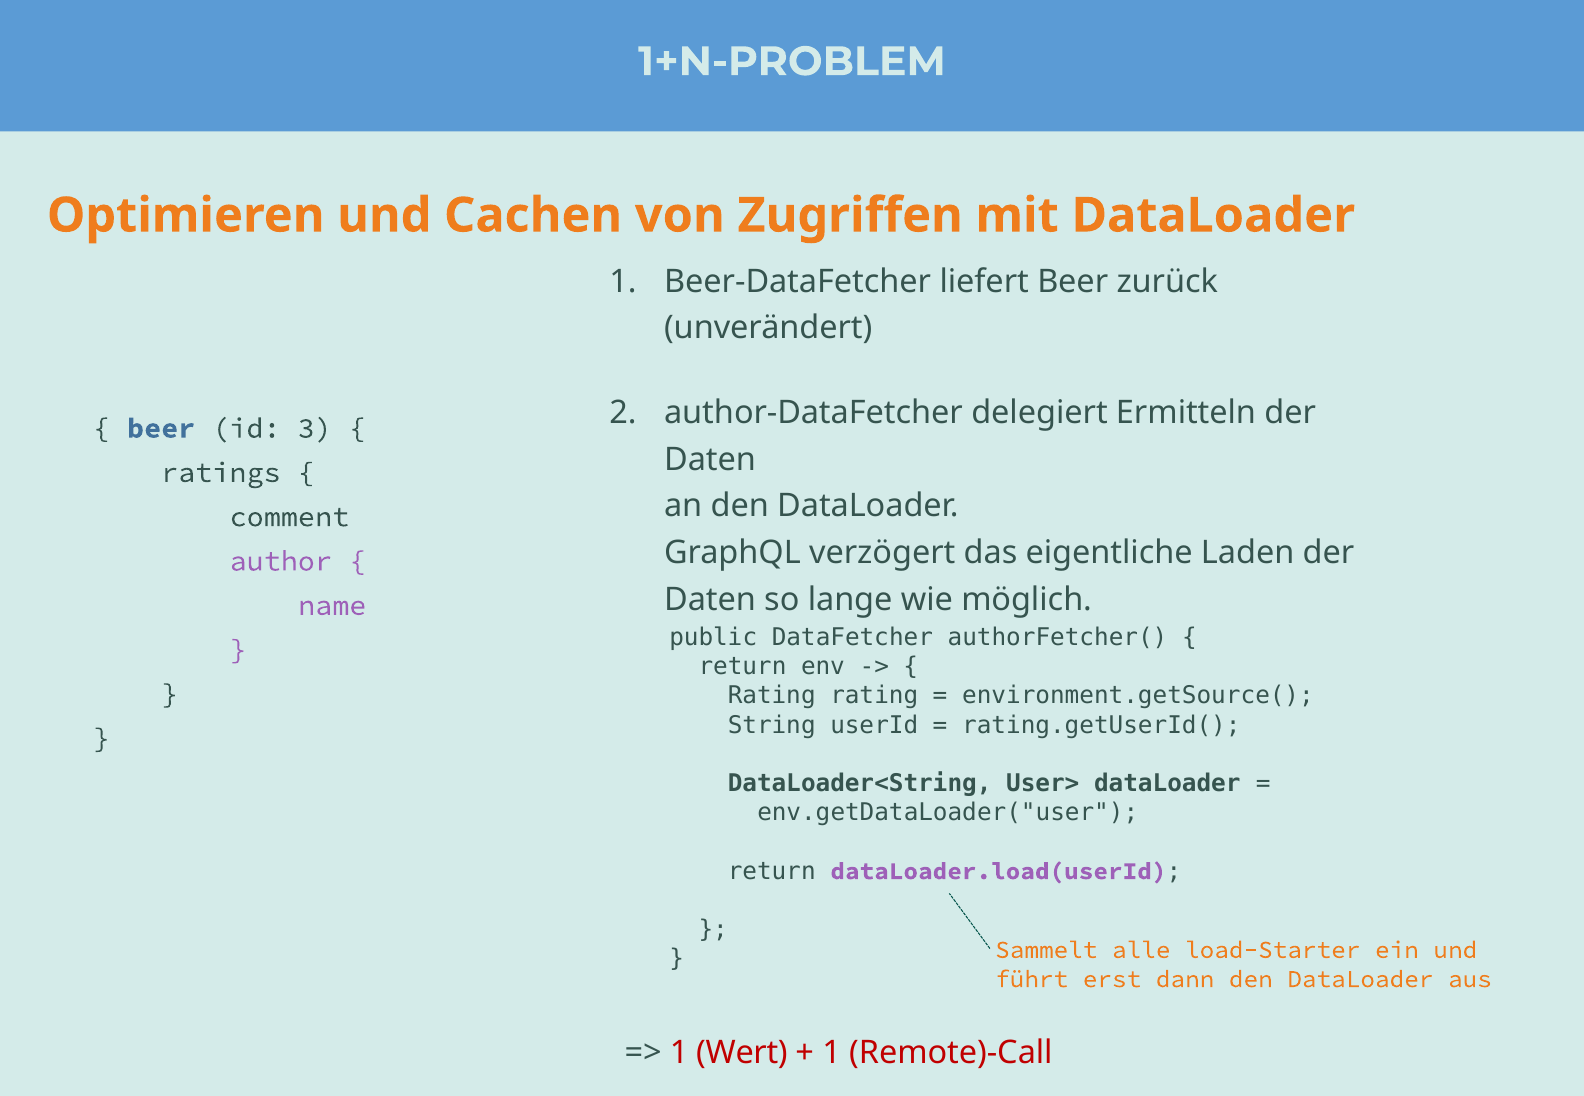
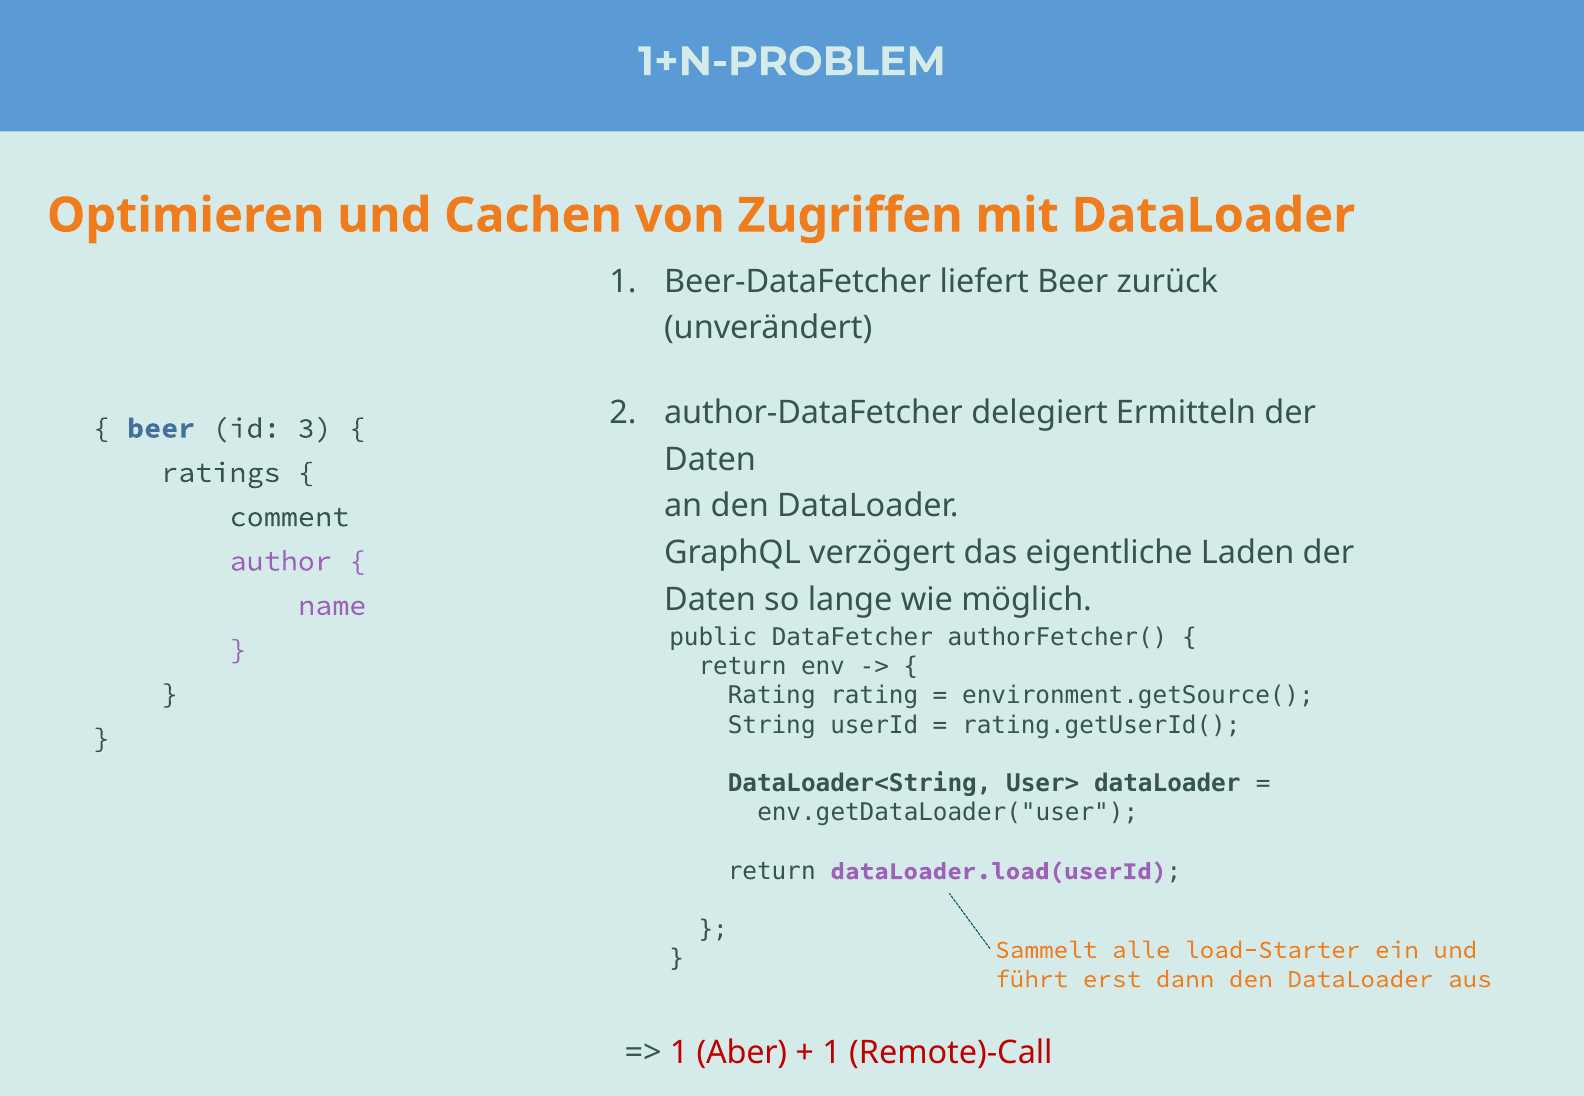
Wert: Wert -> Aber (742, 1054)
